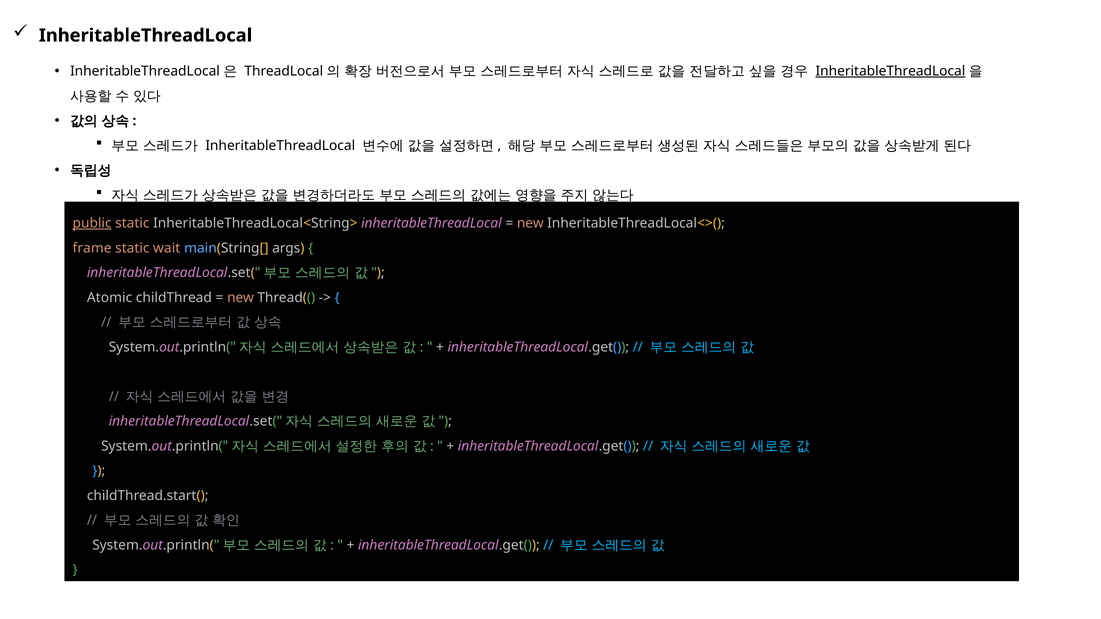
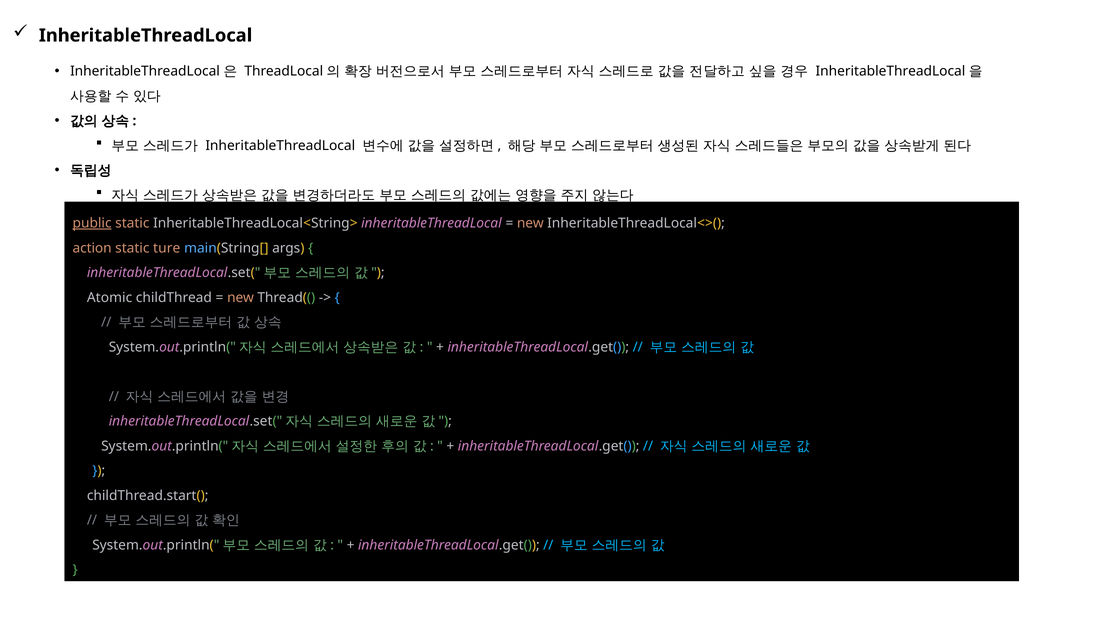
InheritableThreadLocal underline: present -> none (890, 71)
frame: frame -> action (92, 248)
wait: wait -> ture (167, 248)
